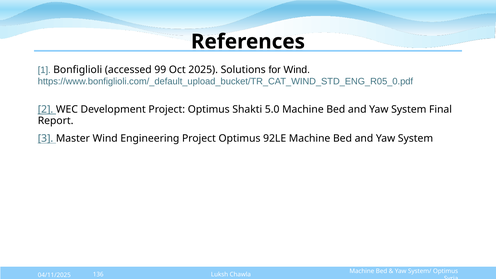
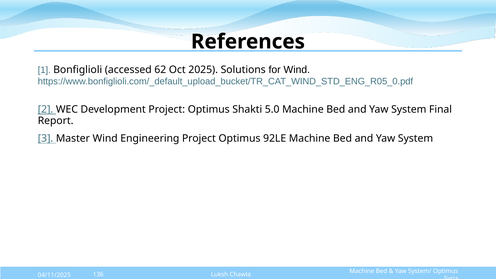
99: 99 -> 62 (160, 70)
